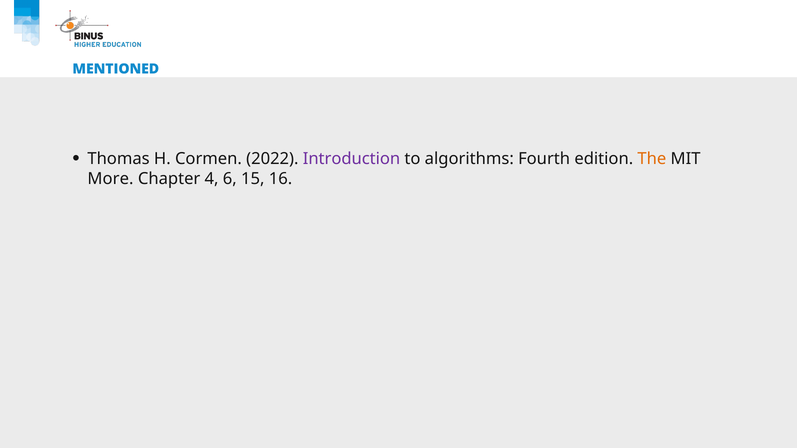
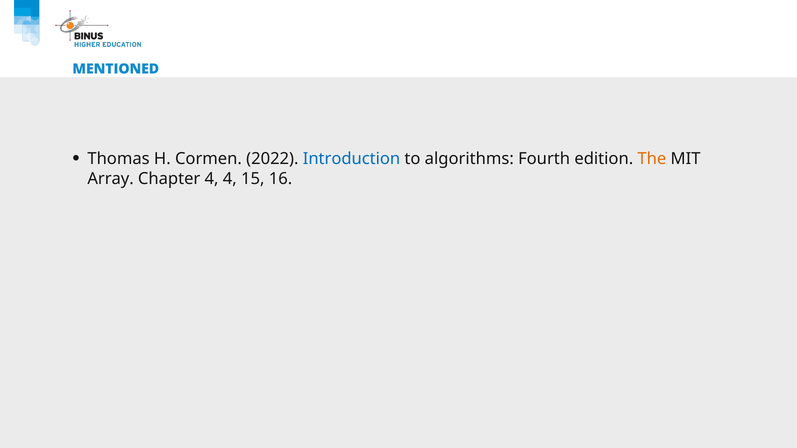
Introduction colour: purple -> blue (352, 159)
More: More -> Array (111, 179)
4 6: 6 -> 4 (230, 179)
